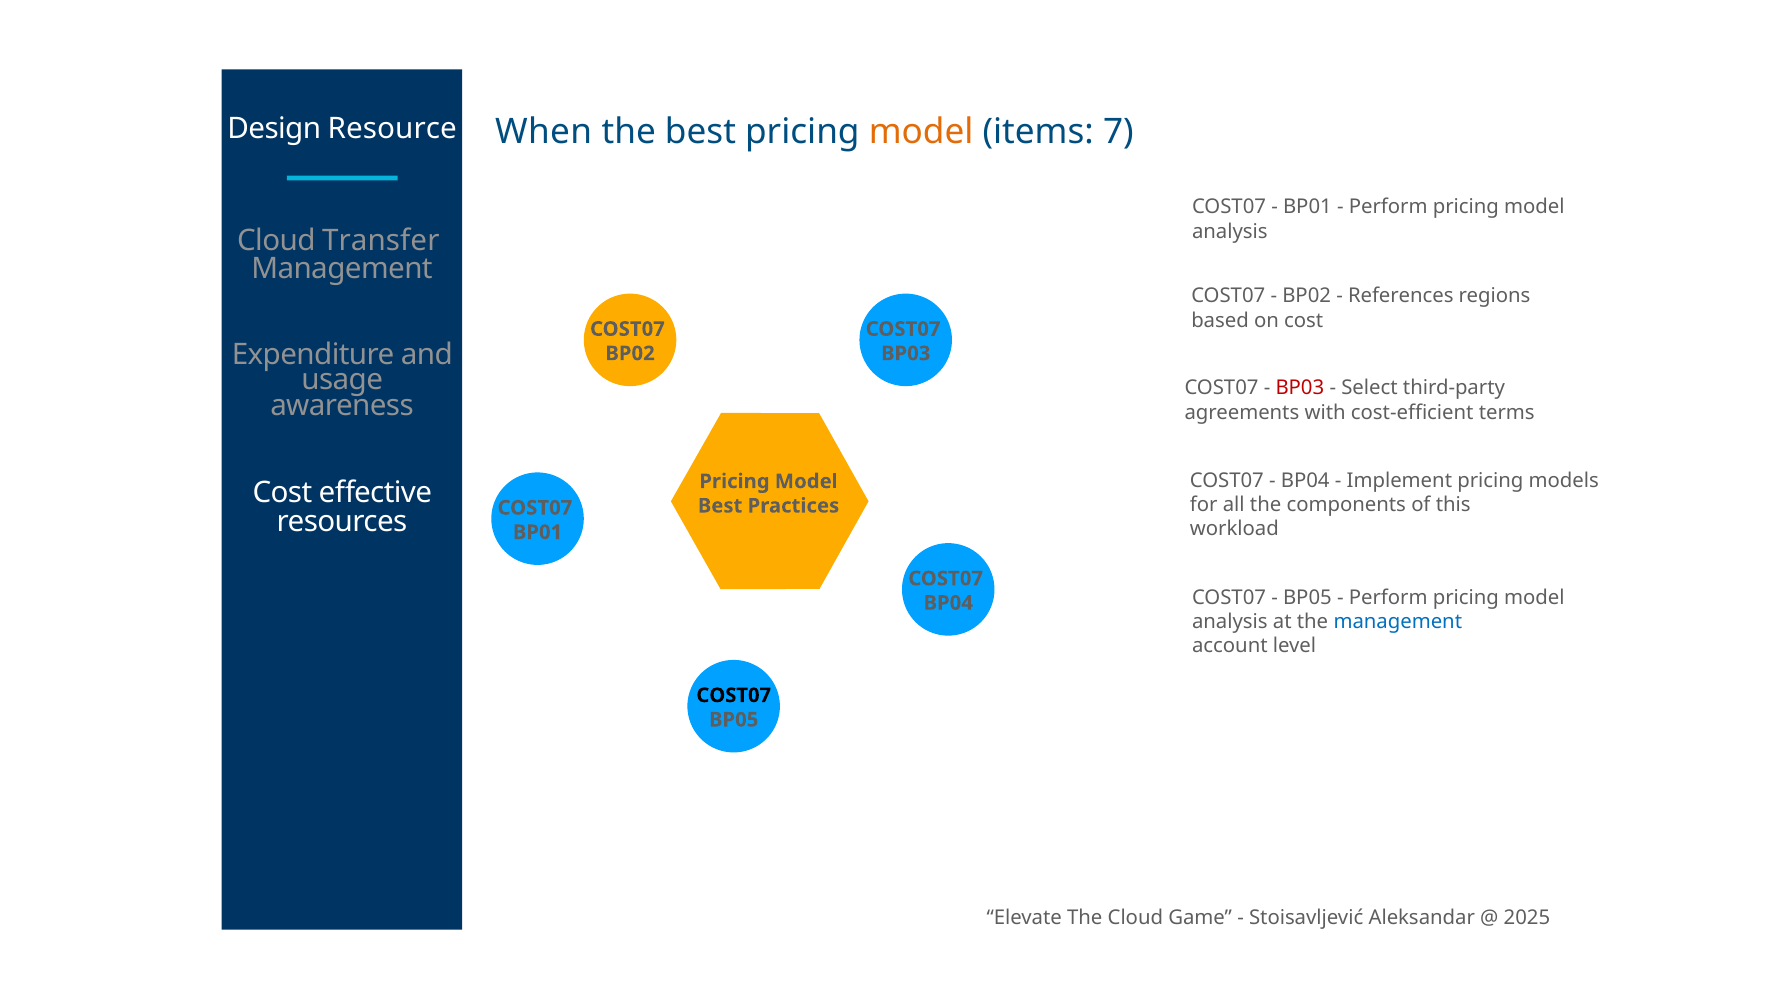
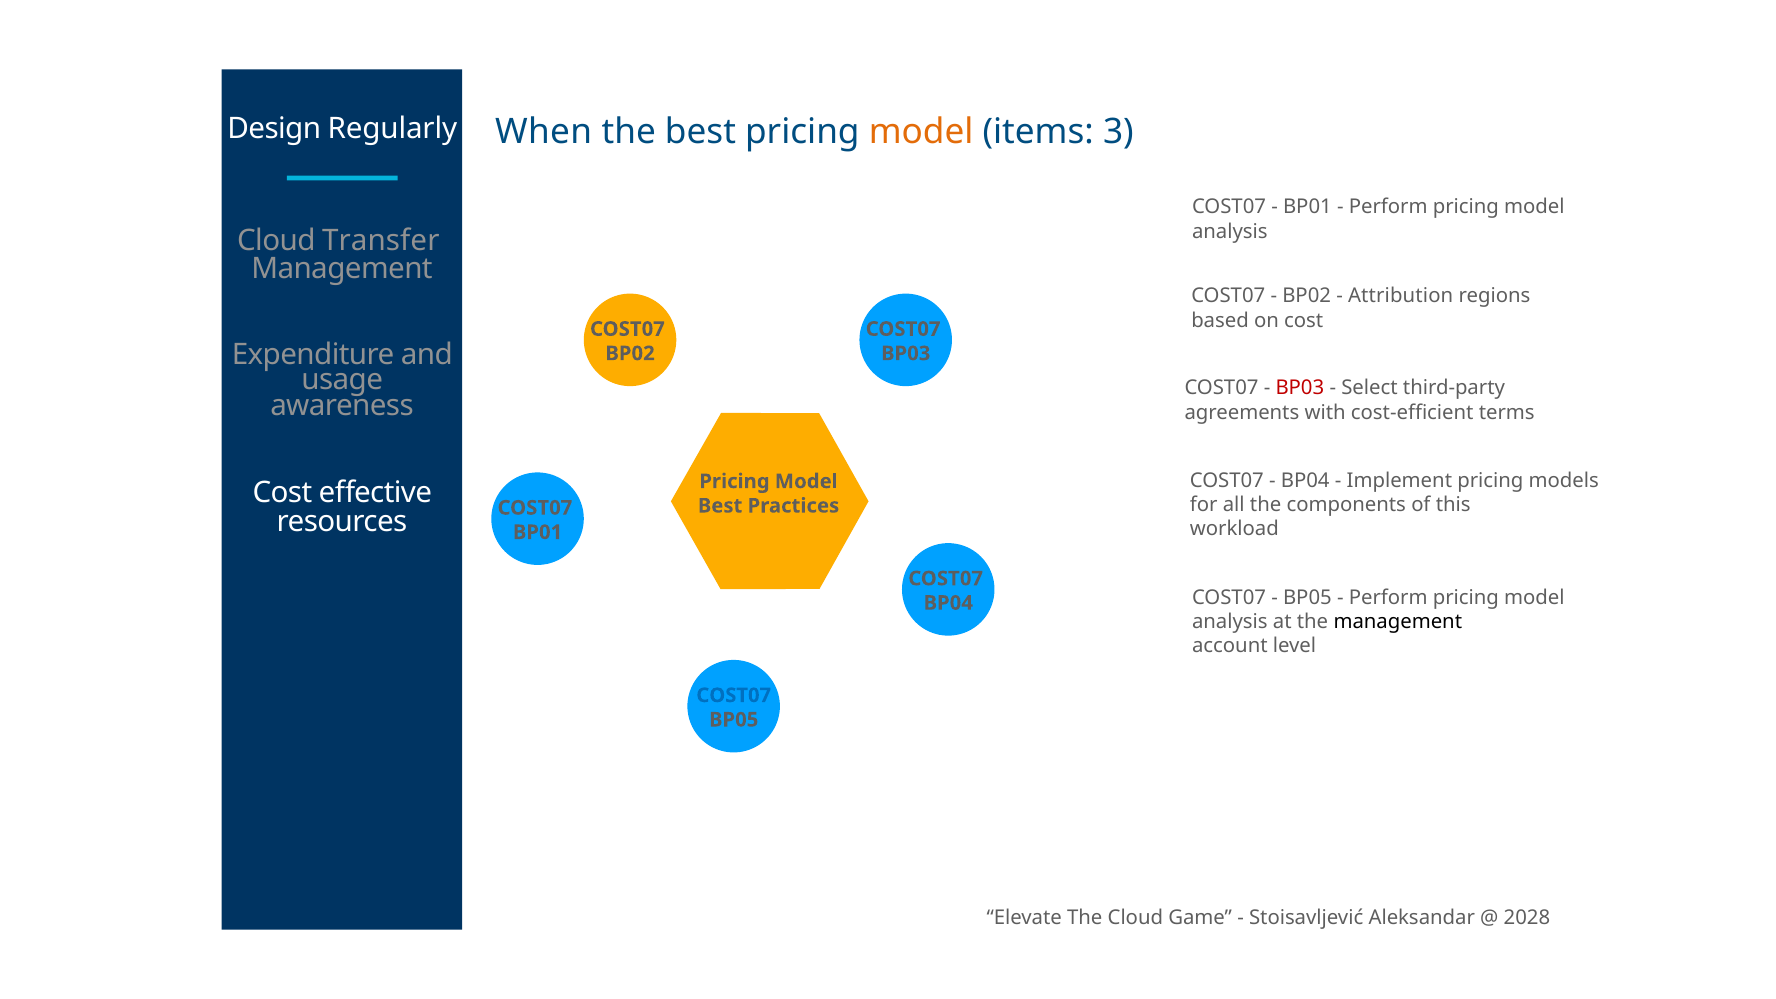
Resource: Resource -> Regularly (392, 128)
7: 7 -> 3 (1118, 132)
References: References -> Attribution (1401, 296)
management colour: blue -> black (1398, 622)
COST07 colour: black -> blue (734, 695)
2025: 2025 -> 2028 (1527, 918)
